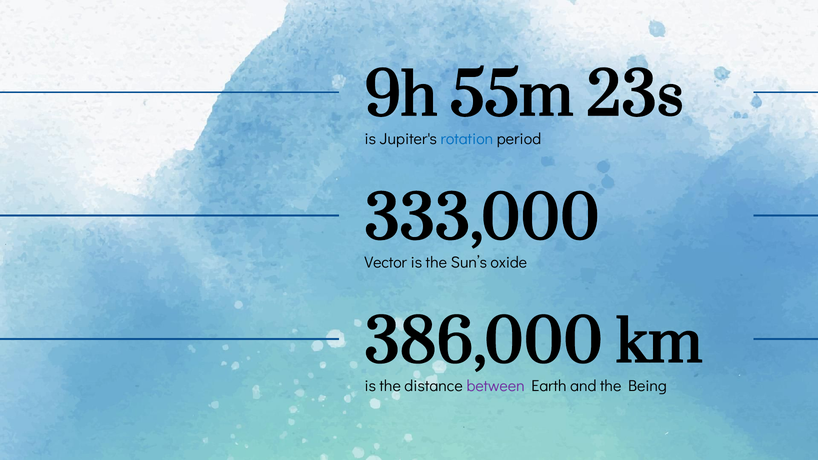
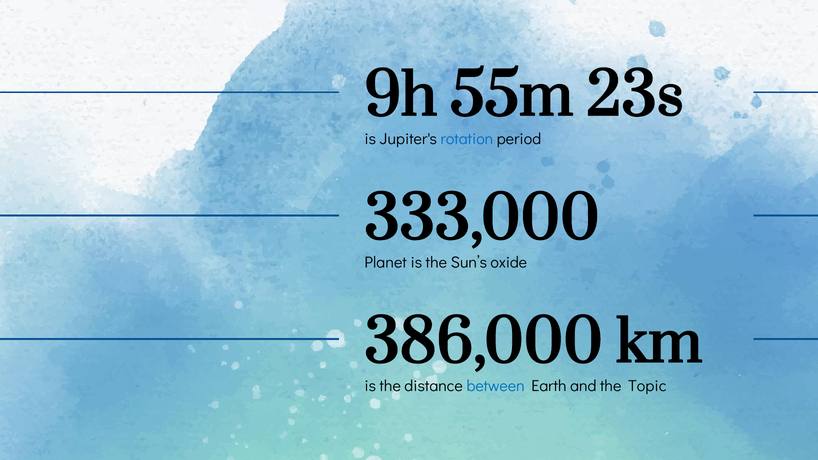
Vector: Vector -> Planet (386, 263)
between colour: purple -> blue (496, 386)
Being: Being -> Topic (647, 386)
